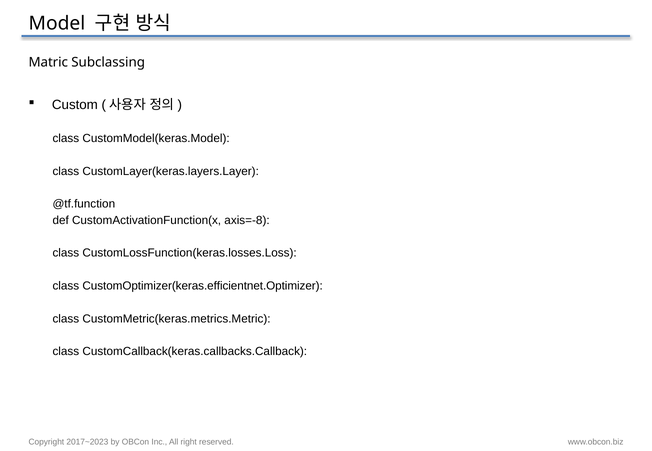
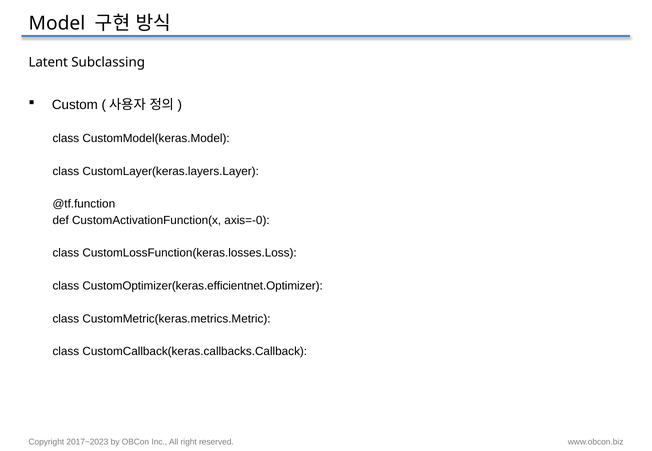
Matric: Matric -> Latent (48, 62)
axis=-8: axis=-8 -> axis=-0 (247, 221)
